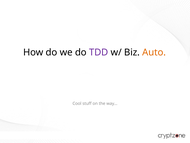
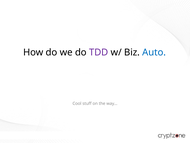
Auto colour: orange -> blue (154, 52)
